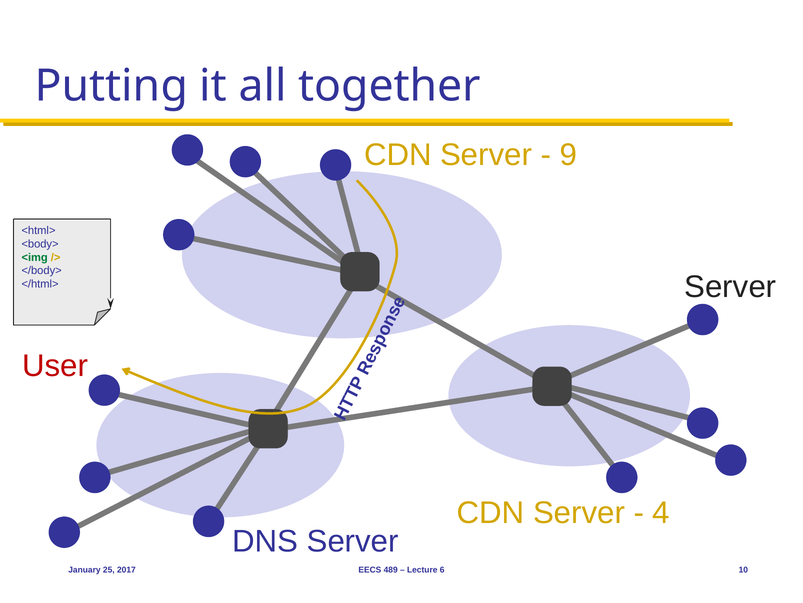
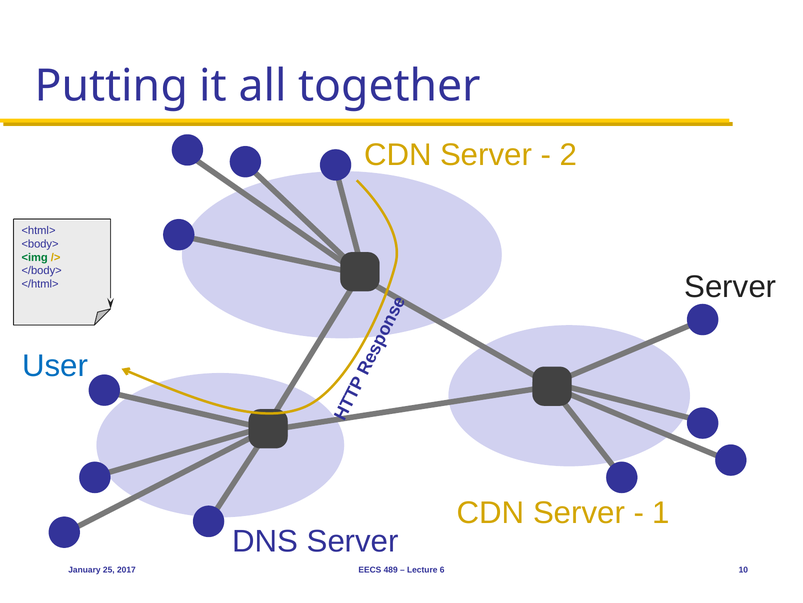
9: 9 -> 2 (568, 155)
User colour: red -> blue (55, 365)
4: 4 -> 1 (661, 512)
